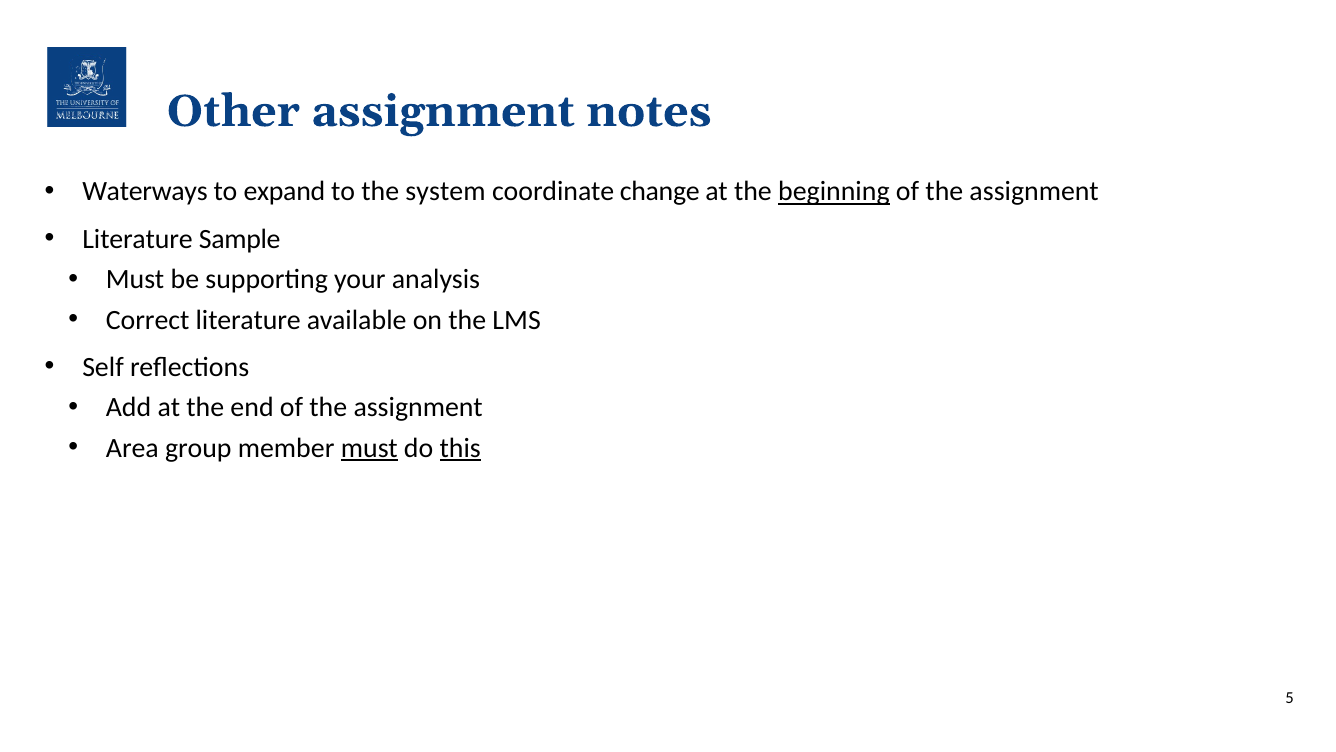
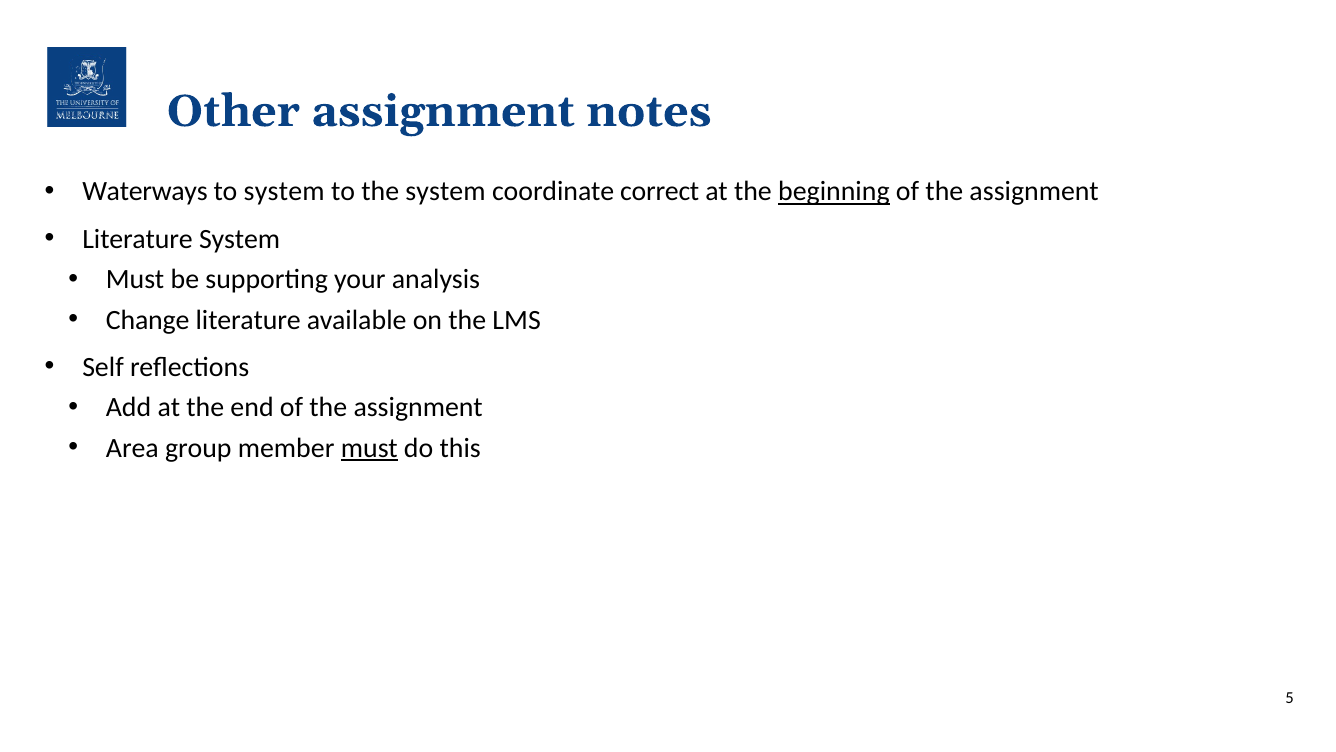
to expand: expand -> system (284, 192)
change: change -> correct (660, 192)
Literature Sample: Sample -> System (240, 239)
Correct: Correct -> Change (148, 320)
this underline: present -> none (460, 448)
